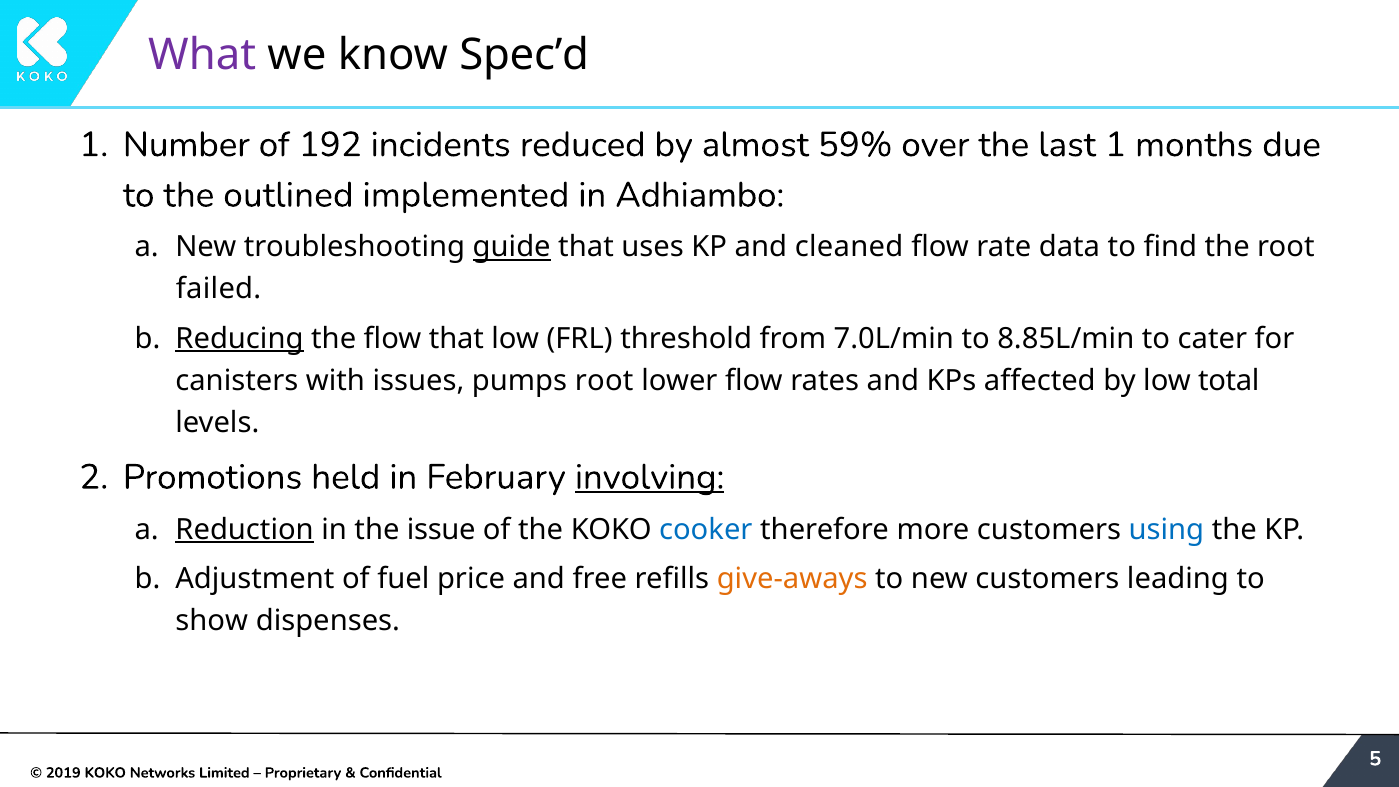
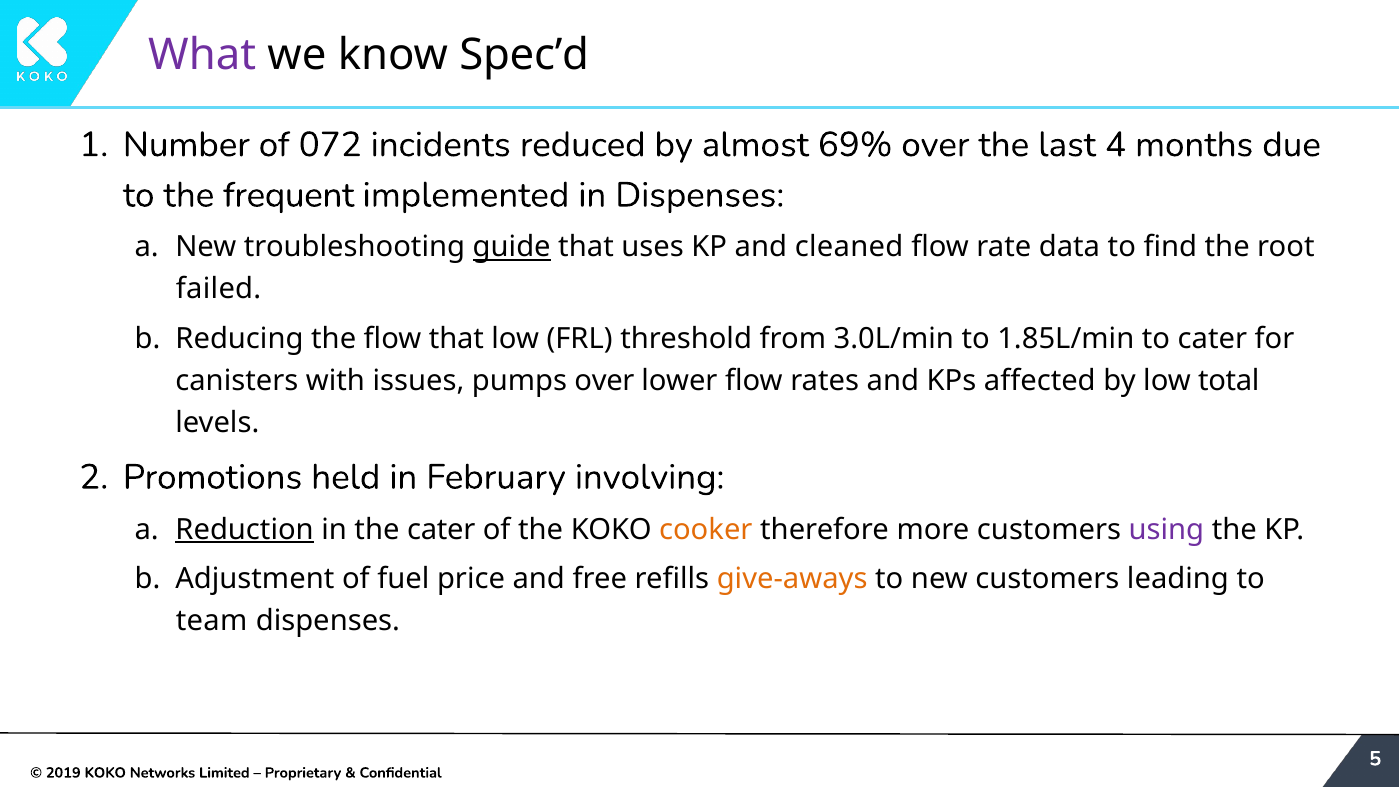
192: 192 -> 072 (330, 145)
59%: 59% -> 69% (855, 145)
last 1: 1 -> 4 (1116, 145)
outlined: outlined -> frequent (289, 195)
in Adhiambo: Adhiambo -> Dispenses (700, 195)
Reducing underline: present -> none (239, 339)
7.0L/min: 7.0L/min -> 3.0L/min (894, 339)
8.85L/min: 8.85L/min -> 1.85L/min (1066, 339)
pumps root: root -> over (604, 380)
involving underline: present -> none (650, 477)
the issue: issue -> cater (441, 529)
cooker colour: blue -> orange (706, 529)
using colour: blue -> purple (1166, 529)
show: show -> team (212, 621)
